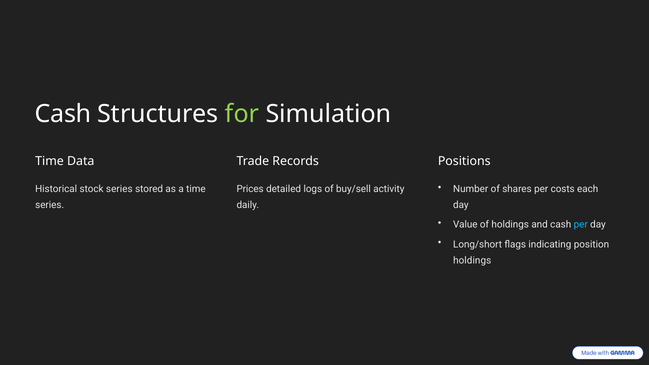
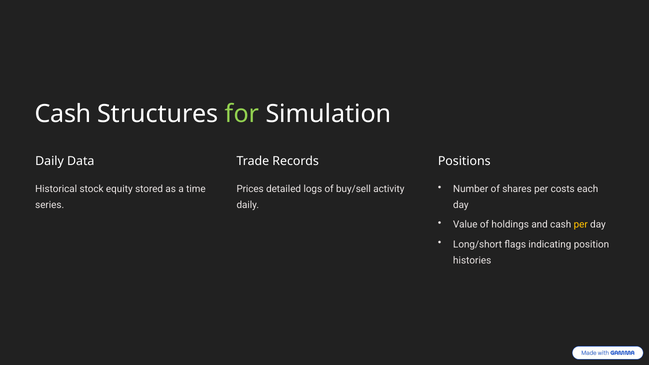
Time: Time -> Daily (50, 161)
stock series: series -> equity (119, 189)
per colour: light blue -> yellow (581, 225)
holdings: holdings -> histories (472, 260)
